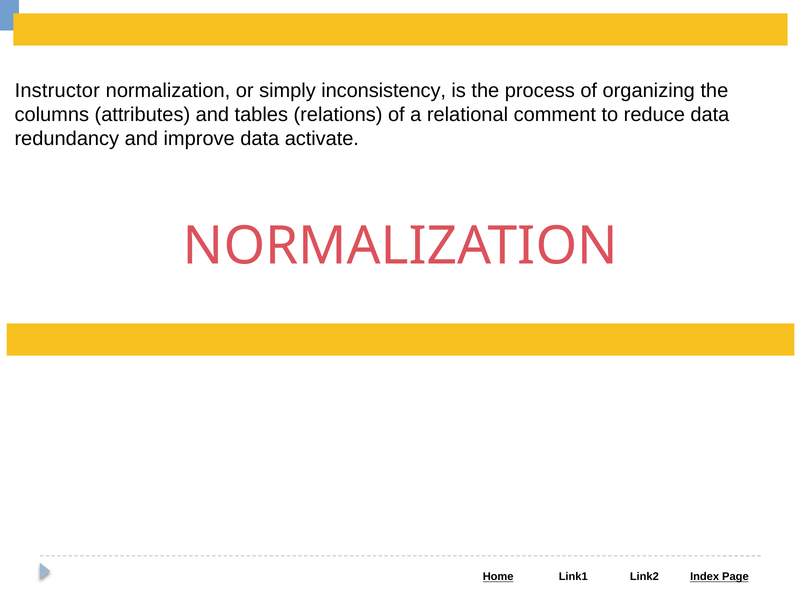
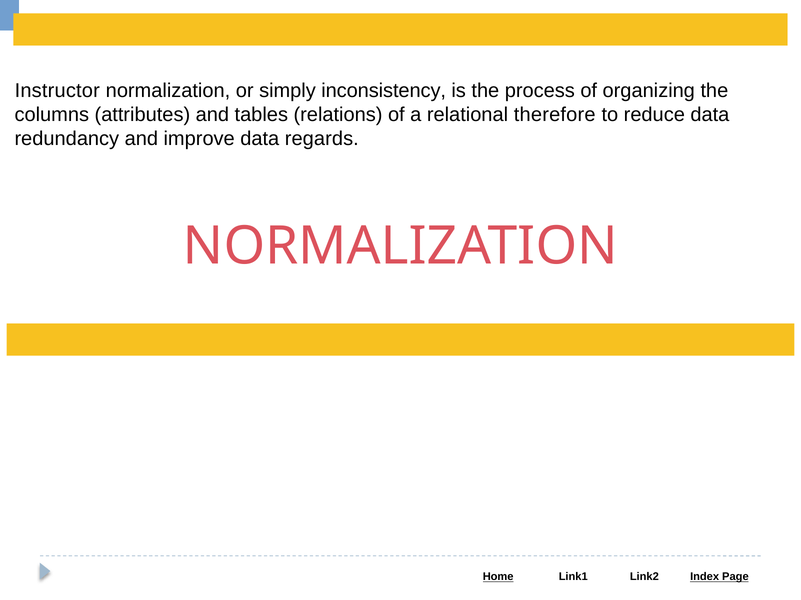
comment: comment -> therefore (555, 115)
activate: activate -> regards (322, 139)
